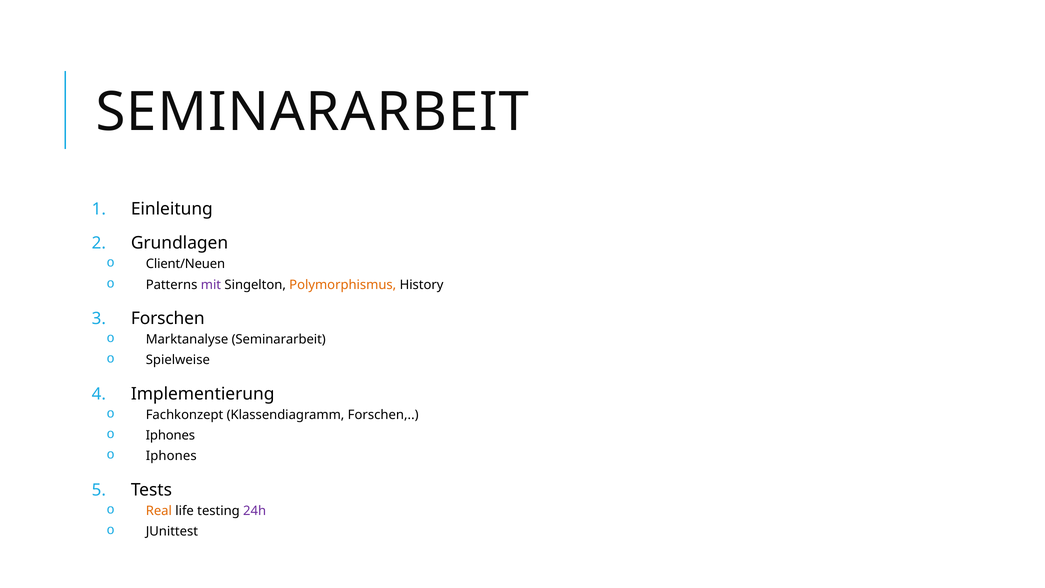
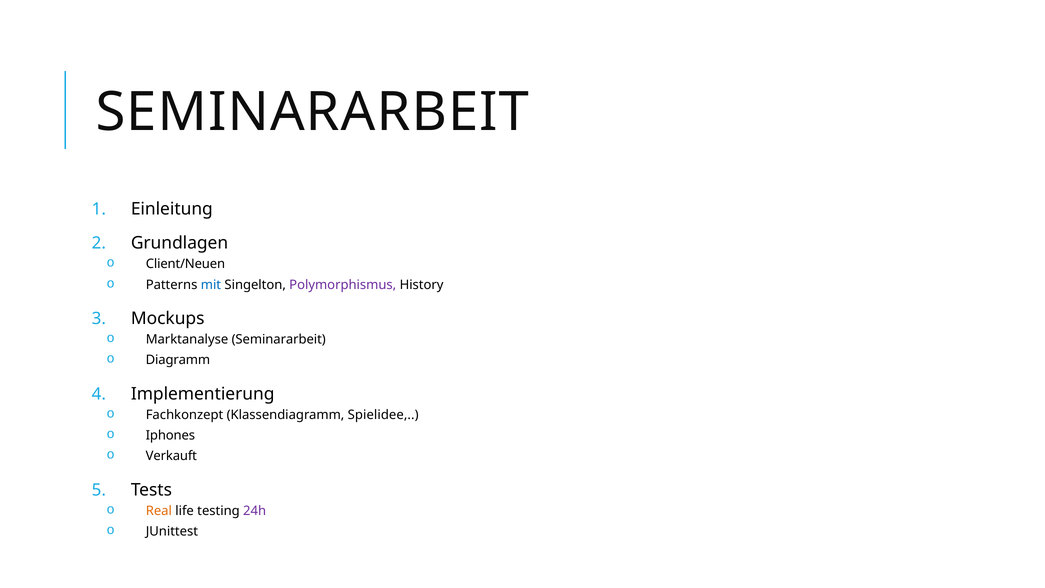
mit colour: purple -> blue (211, 285)
Polymorphismus colour: orange -> purple (343, 285)
Forschen: Forschen -> Mockups (168, 318)
Spielweise: Spielweise -> Diagramm (178, 360)
Klassendiagramm Forschen: Forschen -> Spielidee (383, 415)
Iphones: Iphones -> Verkauft (171, 456)
